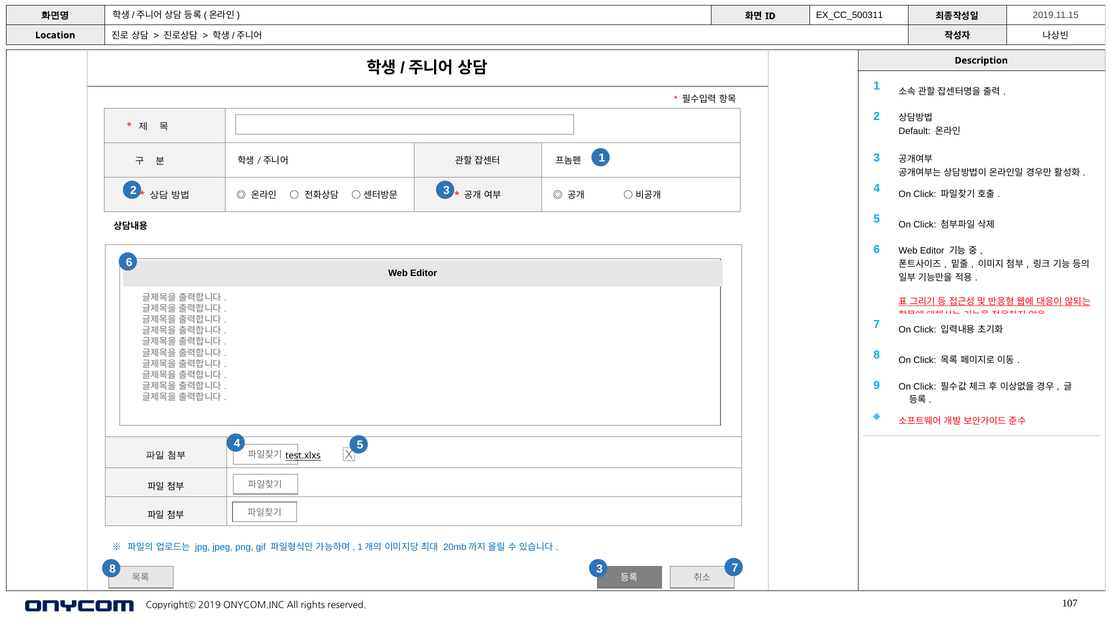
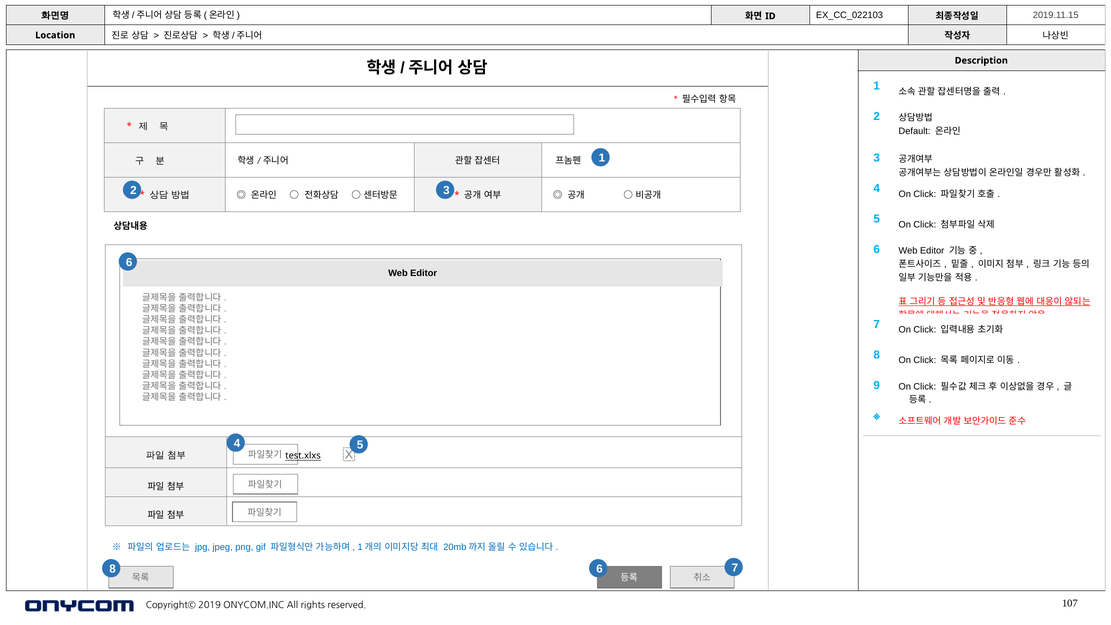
EX_CC_500311: EX_CC_500311 -> EX_CC_022103 (850, 15)
8 3: 3 -> 6 (600, 569)
